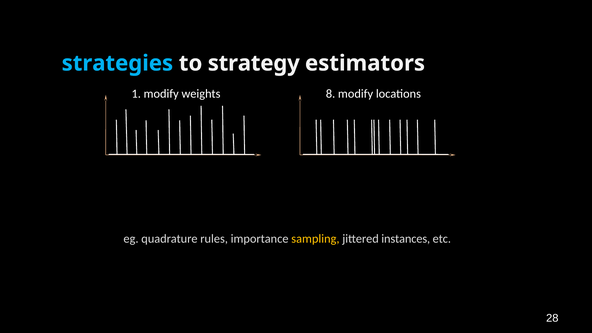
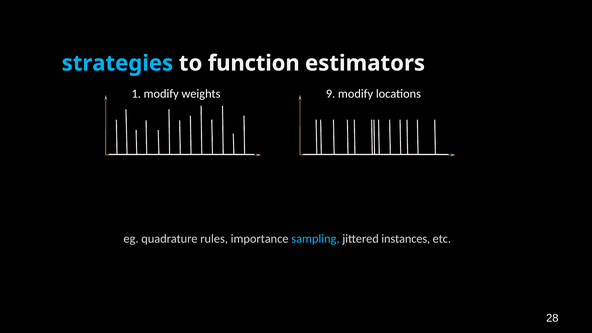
strategy: strategy -> function (254, 63)
8: 8 -> 9 (331, 94)
sampling colour: yellow -> light blue (315, 239)
